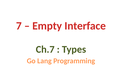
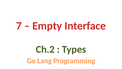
Ch.7: Ch.7 -> Ch.2 (45, 49)
